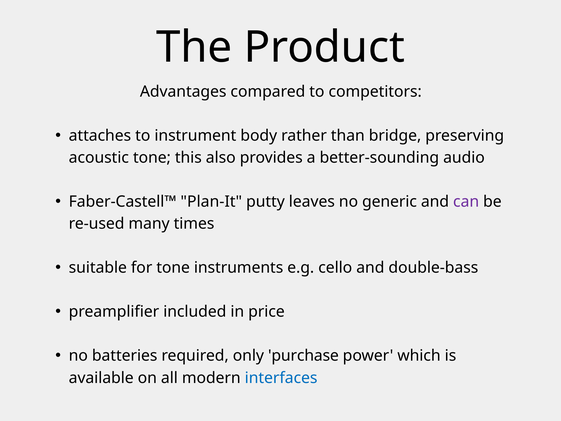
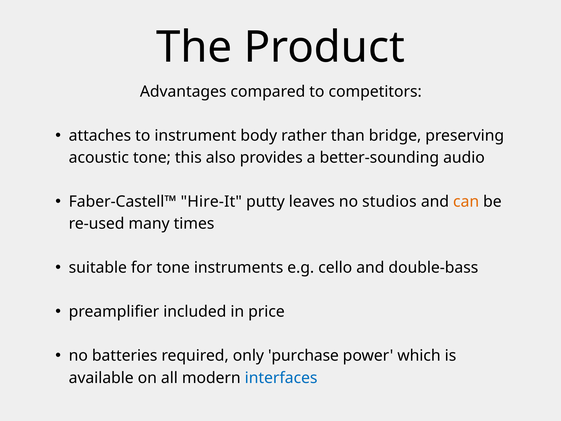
Plan-It: Plan-It -> Hire-It (211, 202)
generic: generic -> studios (389, 202)
can colour: purple -> orange (466, 202)
